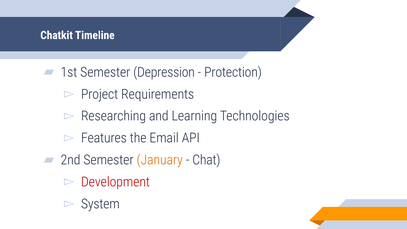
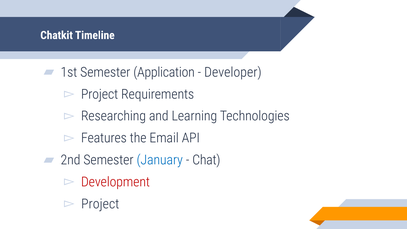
Depression: Depression -> Application (164, 72)
Protection: Protection -> Developer (233, 72)
January colour: orange -> blue (160, 160)
System: System -> Project (100, 204)
